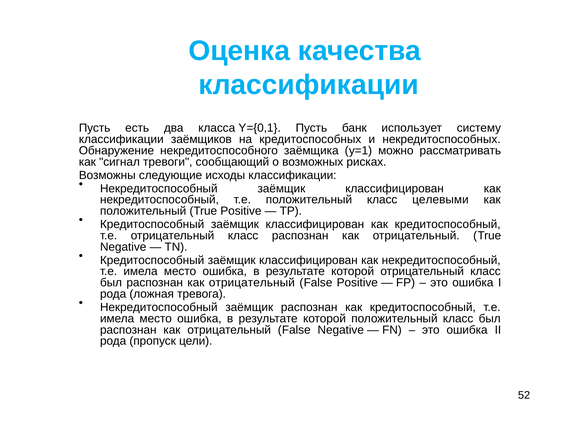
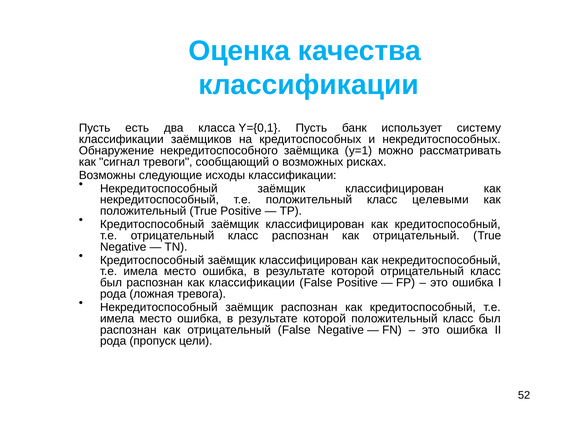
отрицательный: отрицательный -> классификации (252, 283)
